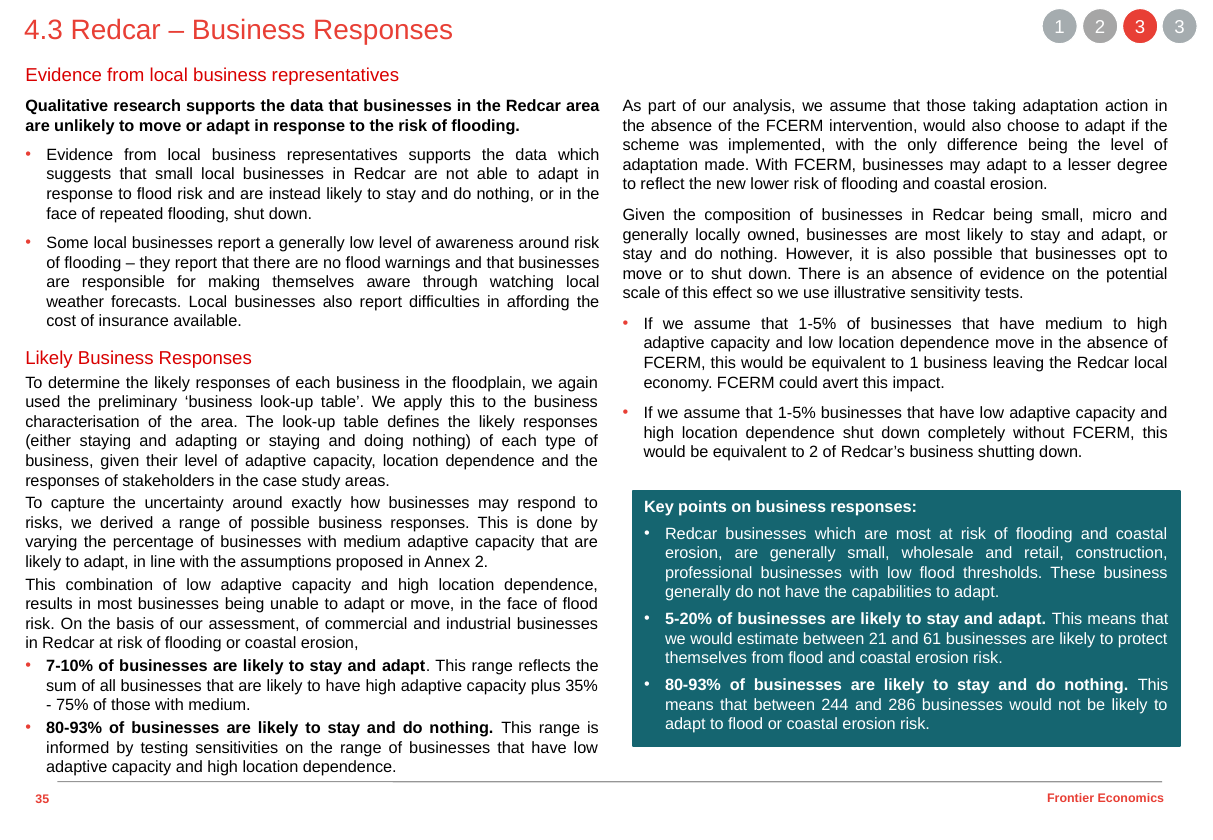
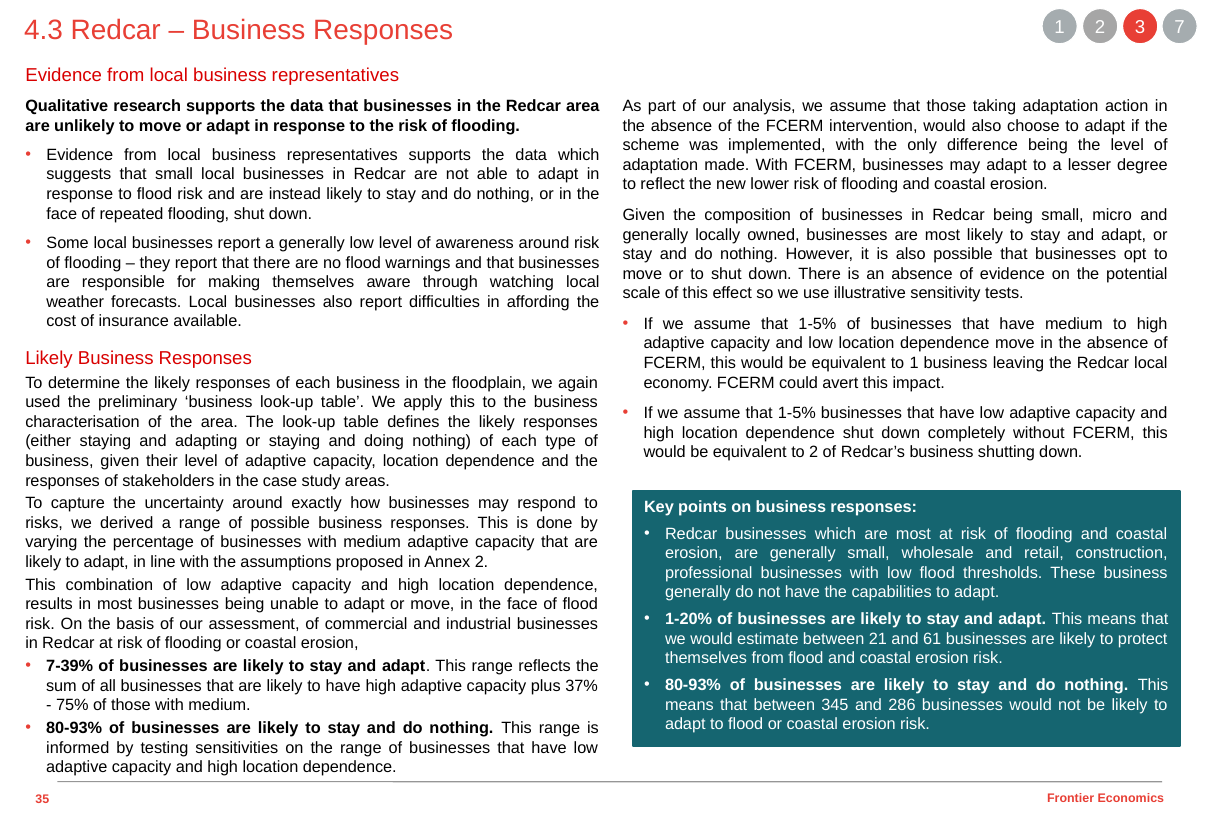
3 3: 3 -> 7 (1180, 27)
5-20%: 5-20% -> 1-20% (689, 619)
7-10%: 7-10% -> 7-39% (70, 666)
35%: 35% -> 37% (582, 686)
244: 244 -> 345 (835, 705)
